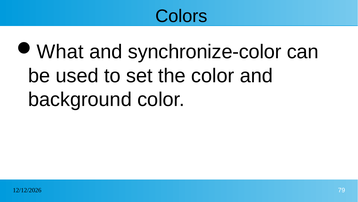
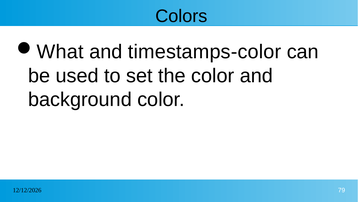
synchronize-color: synchronize-color -> timestamps-color (205, 52)
